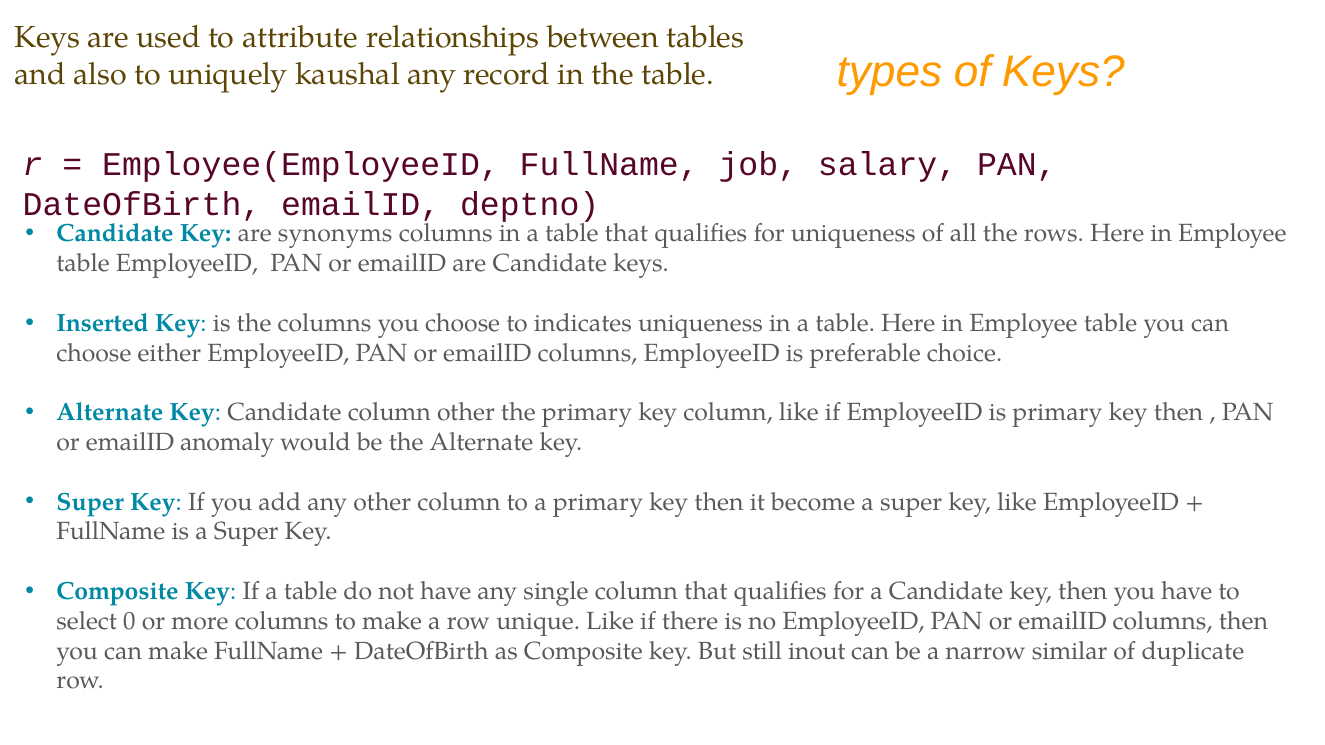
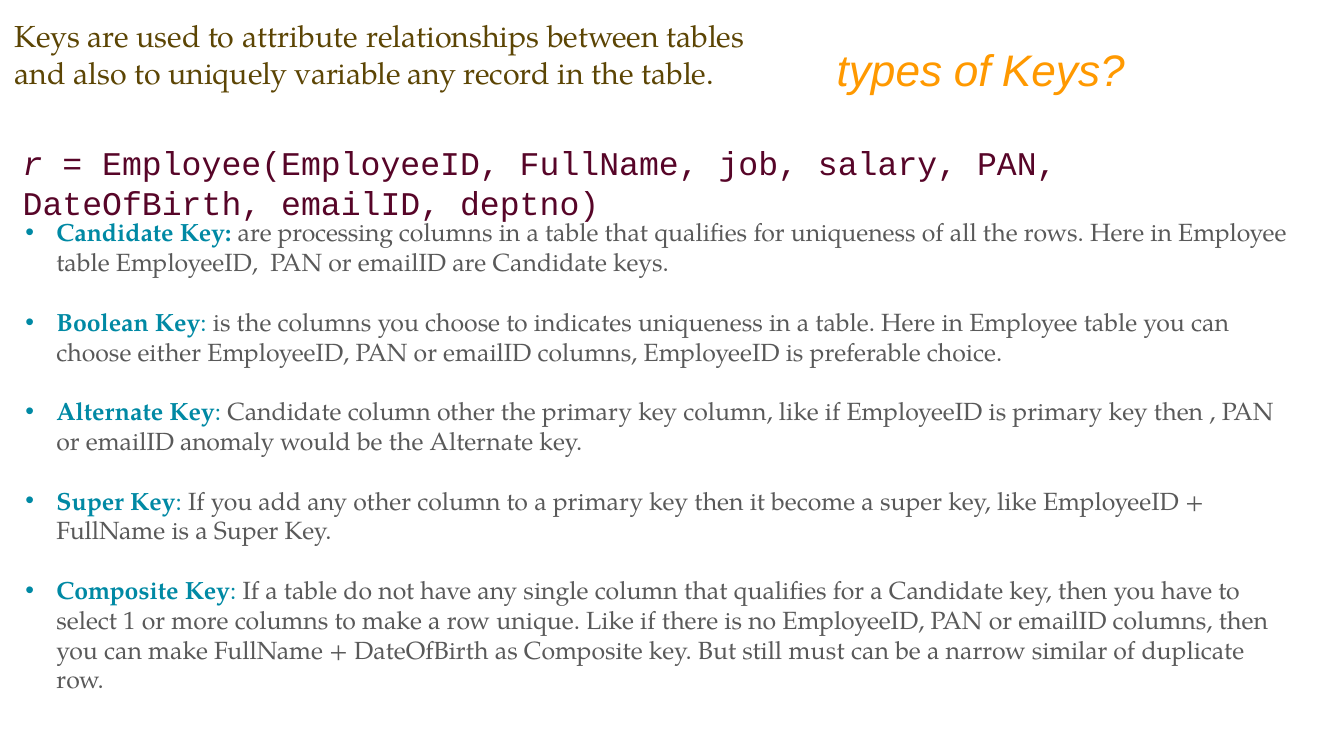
kaushal: kaushal -> variable (348, 74)
synonyms: synonyms -> processing (335, 234)
Inserted: Inserted -> Boolean (103, 323)
0: 0 -> 1 (129, 621)
inout: inout -> must (817, 651)
